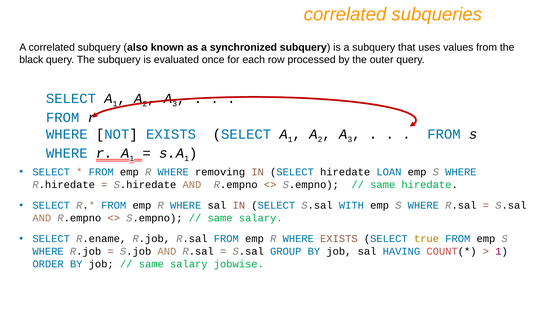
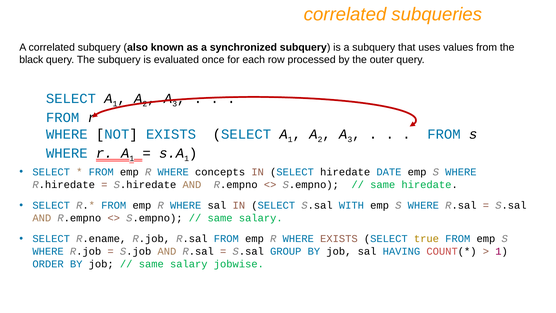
removing: removing -> concepts (220, 172)
LOAN: LOAN -> DATE (389, 172)
